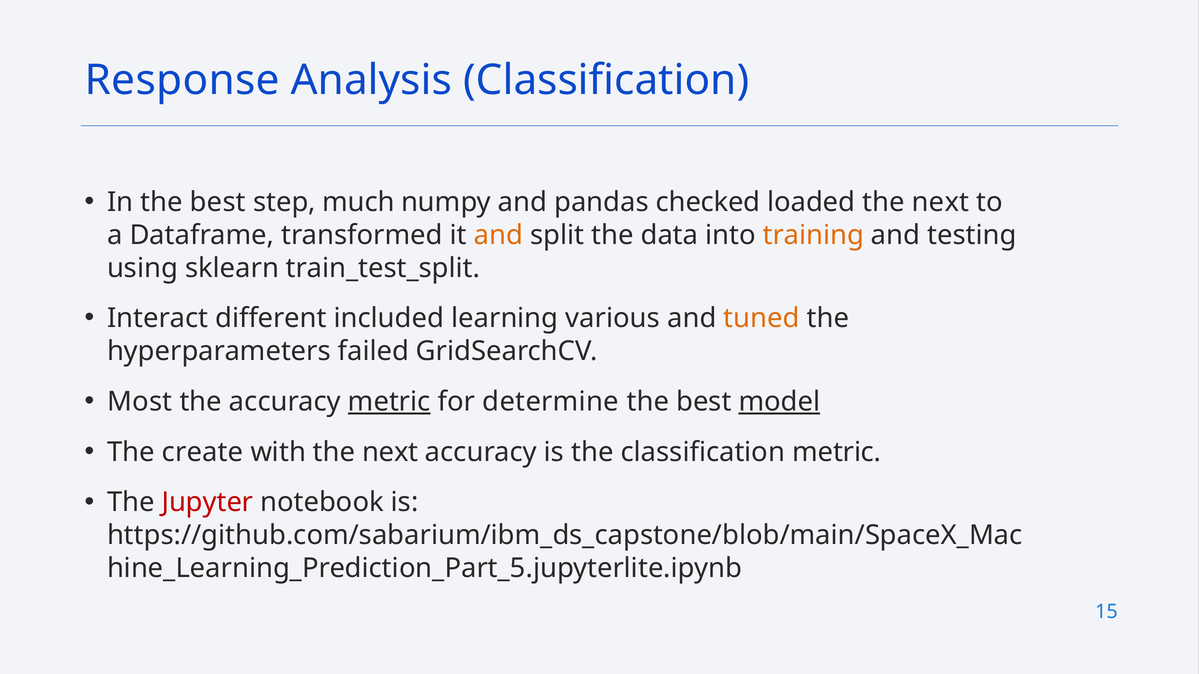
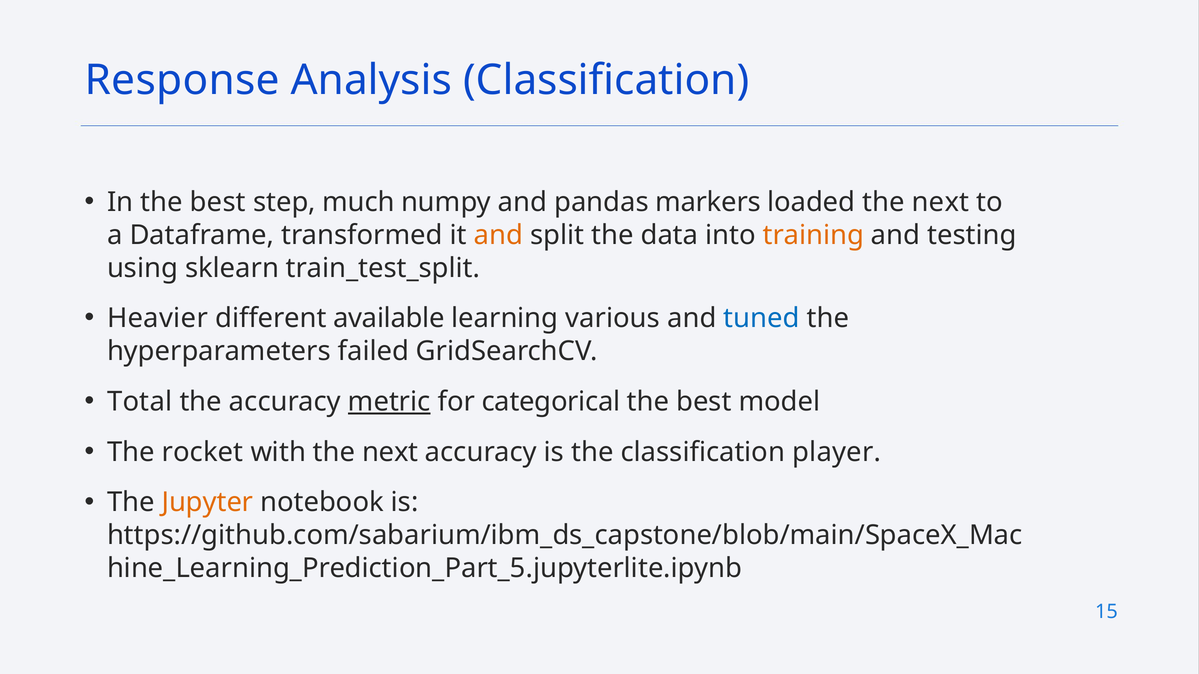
checked: checked -> markers (708, 202)
Interact: Interact -> Heavier (157, 319)
included: included -> available (389, 319)
tuned colour: orange -> blue (762, 319)
Most: Most -> Total (140, 402)
determine: determine -> categorical (551, 402)
model underline: present -> none (779, 402)
create: create -> rocket (203, 452)
classification metric: metric -> player (837, 452)
Jupyter colour: red -> orange (207, 503)
